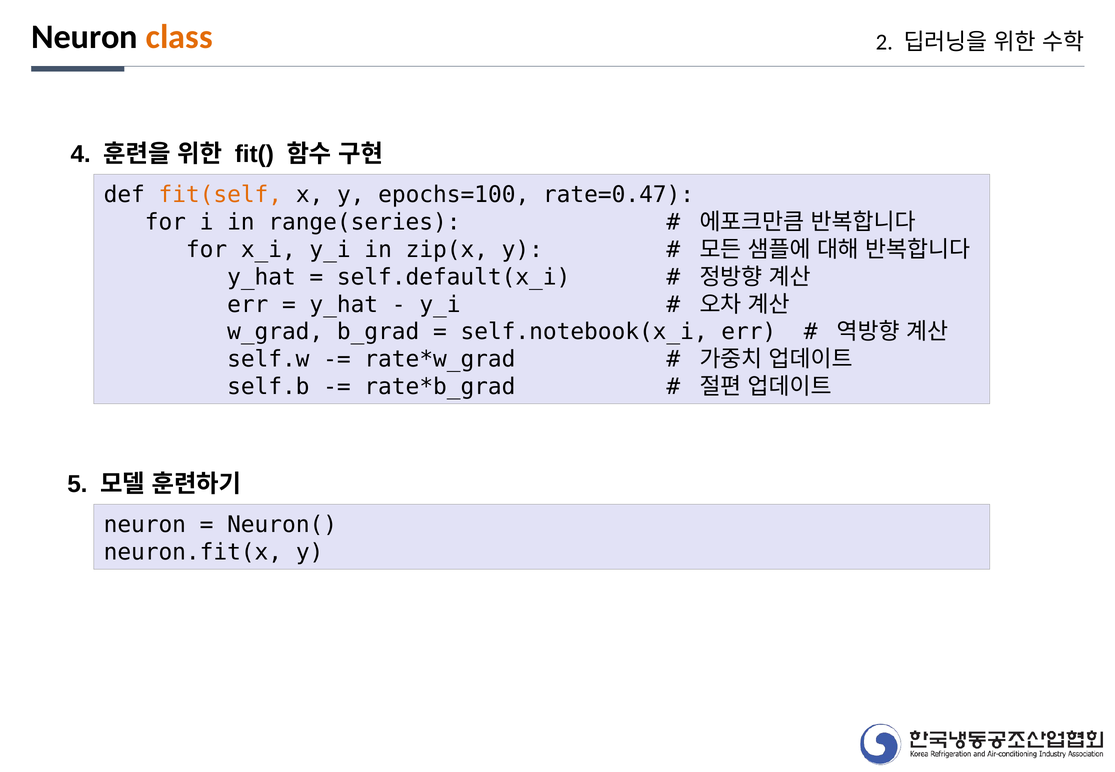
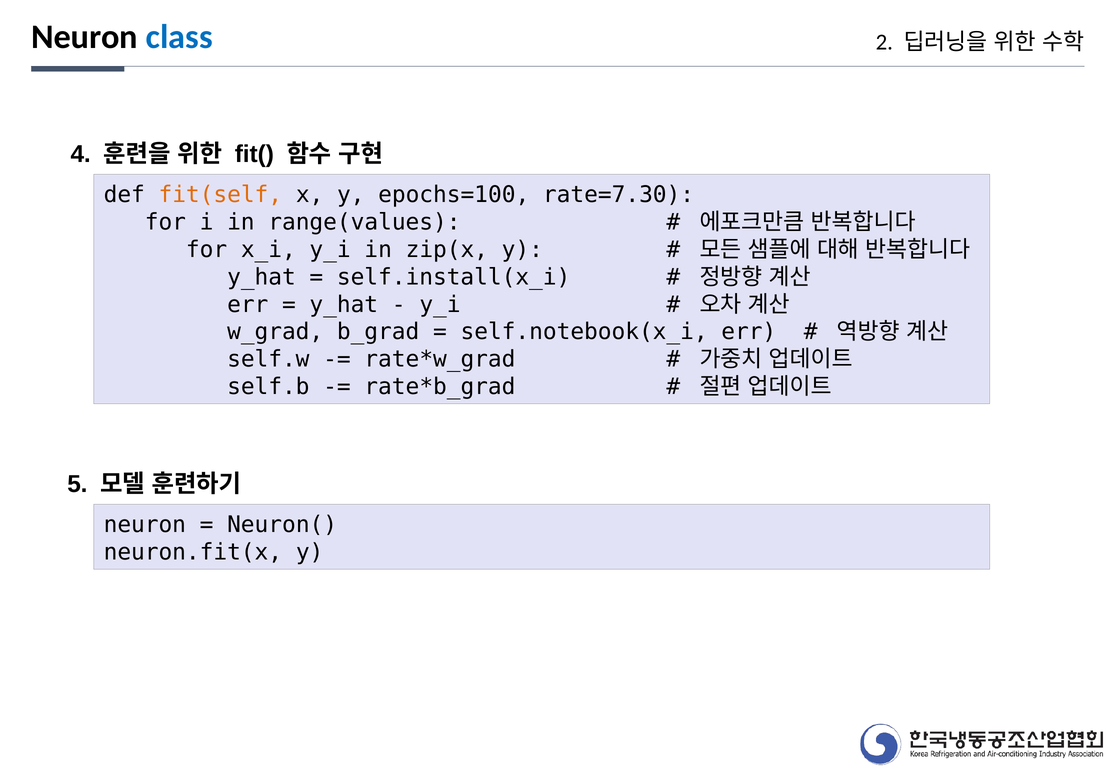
class colour: orange -> blue (179, 37)
rate=0.47: rate=0.47 -> rate=7.30 (619, 195)
range(series: range(series -> range(values (364, 222)
self.default(x_i: self.default(x_i -> self.install(x_i (454, 277)
